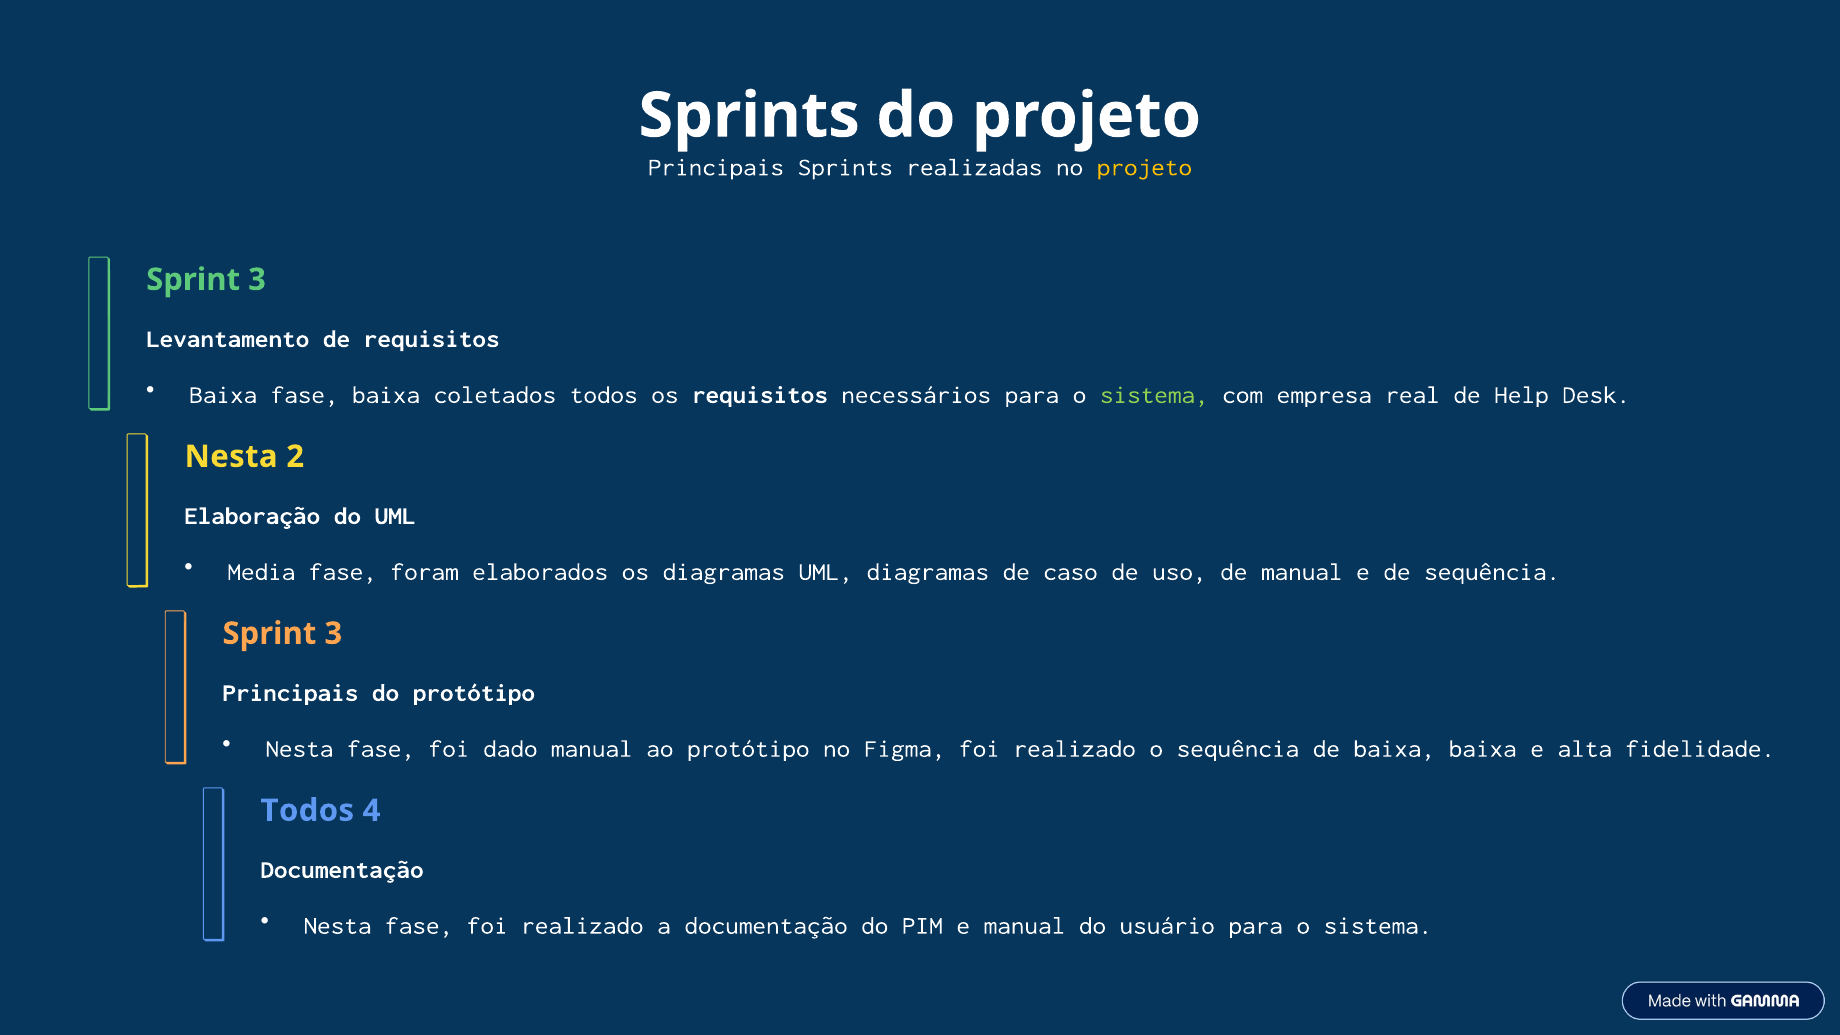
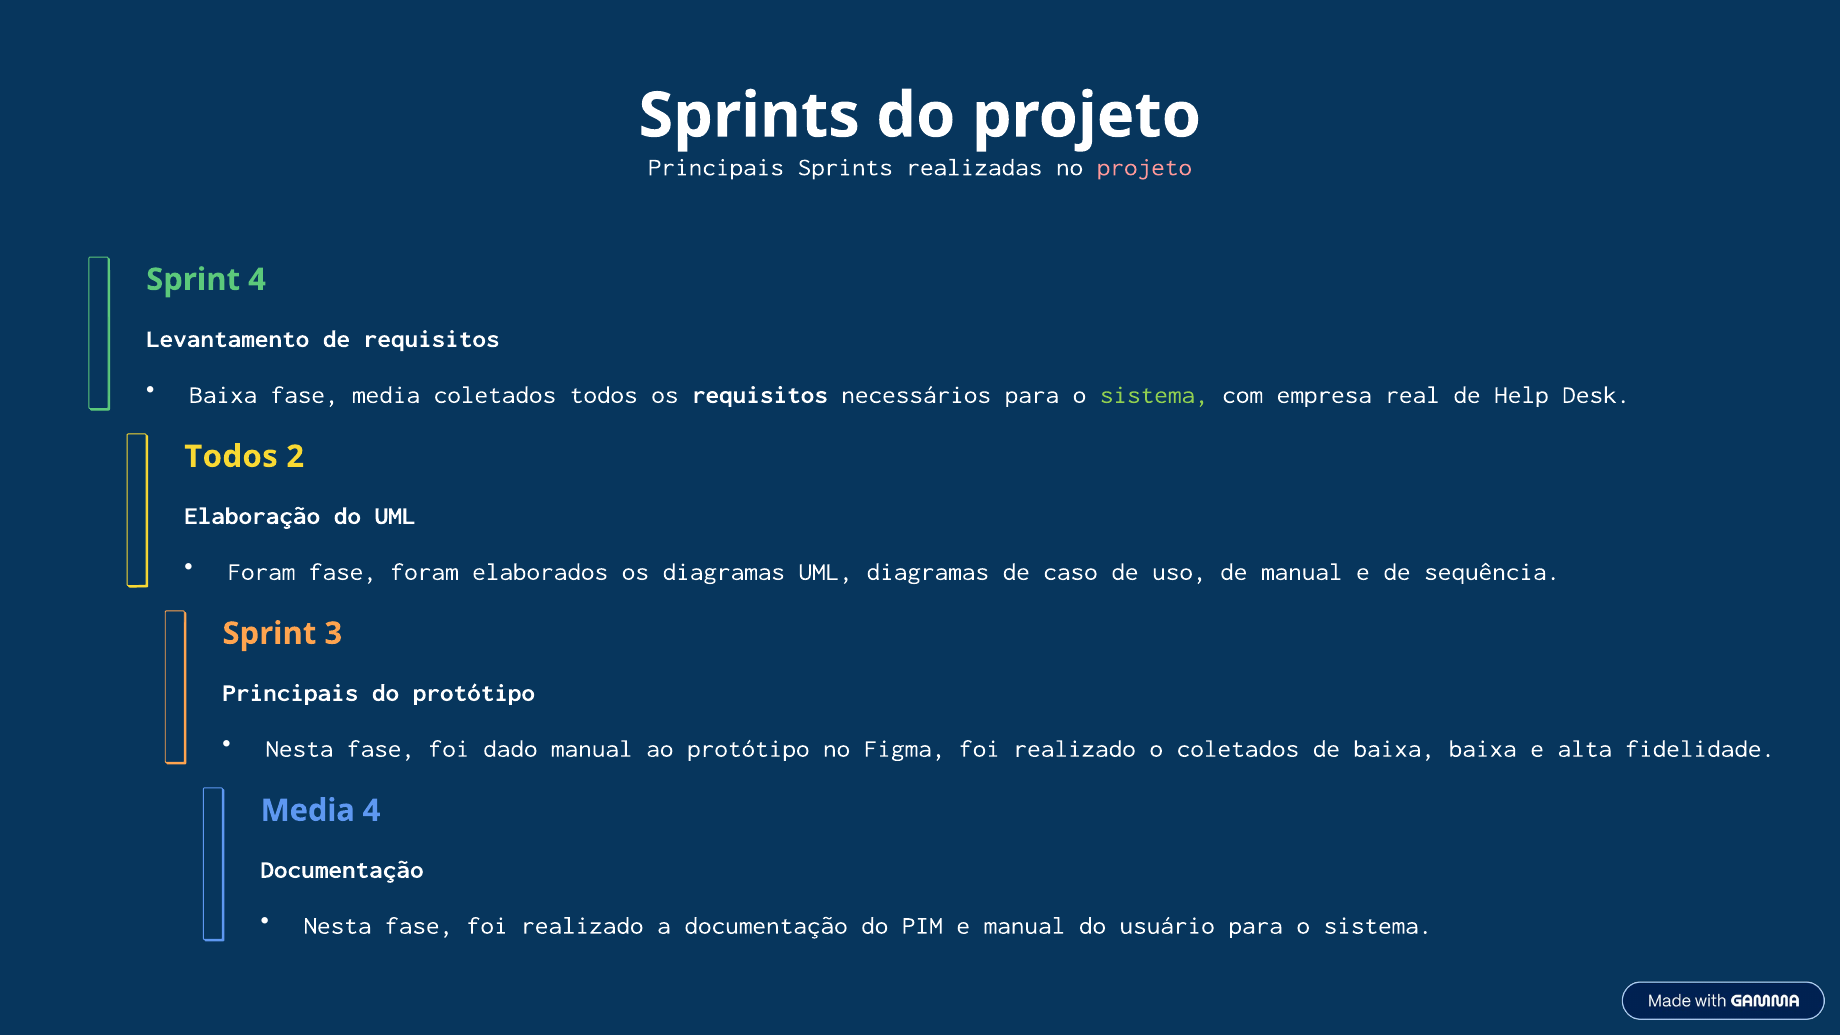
projeto colour: yellow -> pink (1144, 167)
3: 3 -> 4 (257, 280)
fase baixa: baixa -> media (386, 395)
Nesta: Nesta -> Todos (231, 457)
Media: Media -> Foram (261, 572)
o sequência: sequência -> coletados (1238, 749)
Todos: Todos -> Media (308, 810)
